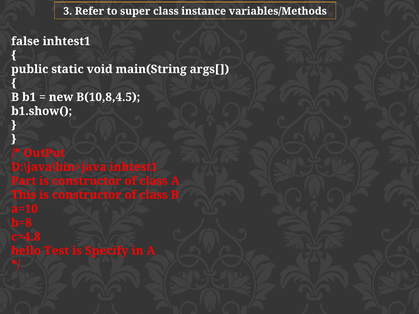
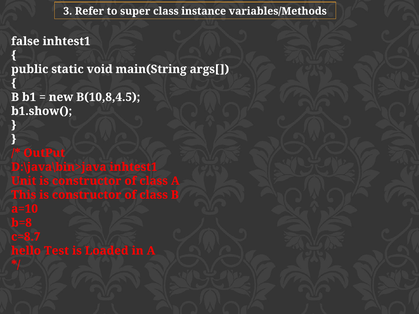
Part: Part -> Unit (24, 181)
c=4.8: c=4.8 -> c=8.7 (26, 237)
Specify: Specify -> Loaded (107, 251)
